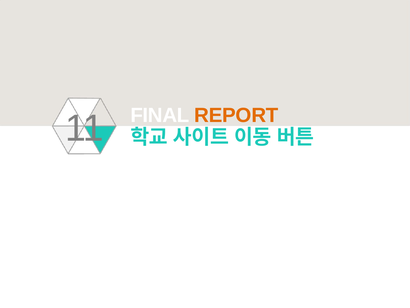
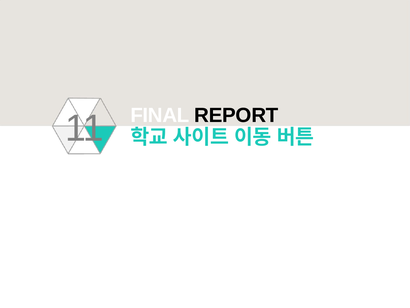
REPORT colour: orange -> black (236, 115)
